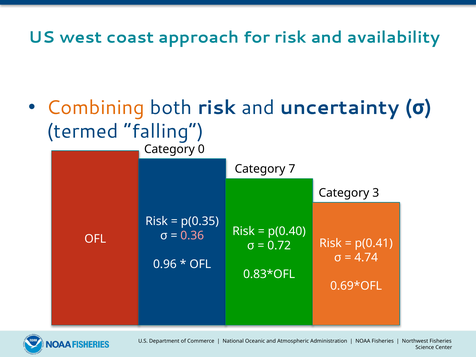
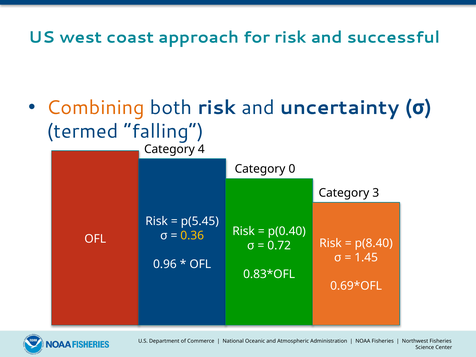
availability: availability -> successful (393, 37)
0: 0 -> 4 (201, 149)
7: 7 -> 0 (292, 169)
p(0.35: p(0.35 -> p(5.45 (200, 221)
0.36 colour: pink -> yellow (192, 236)
p(0.41: p(0.41 -> p(8.40 (374, 243)
4.74: 4.74 -> 1.45 (366, 257)
